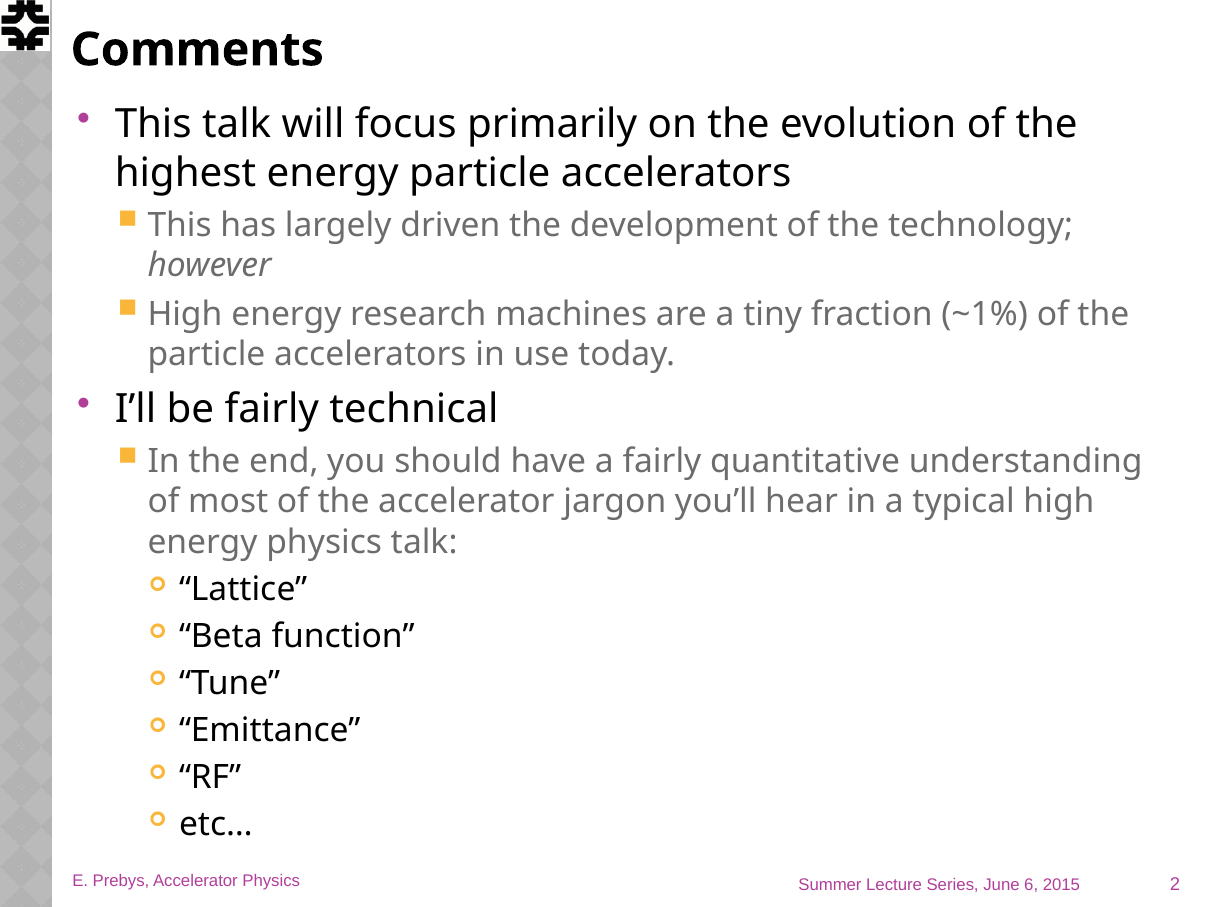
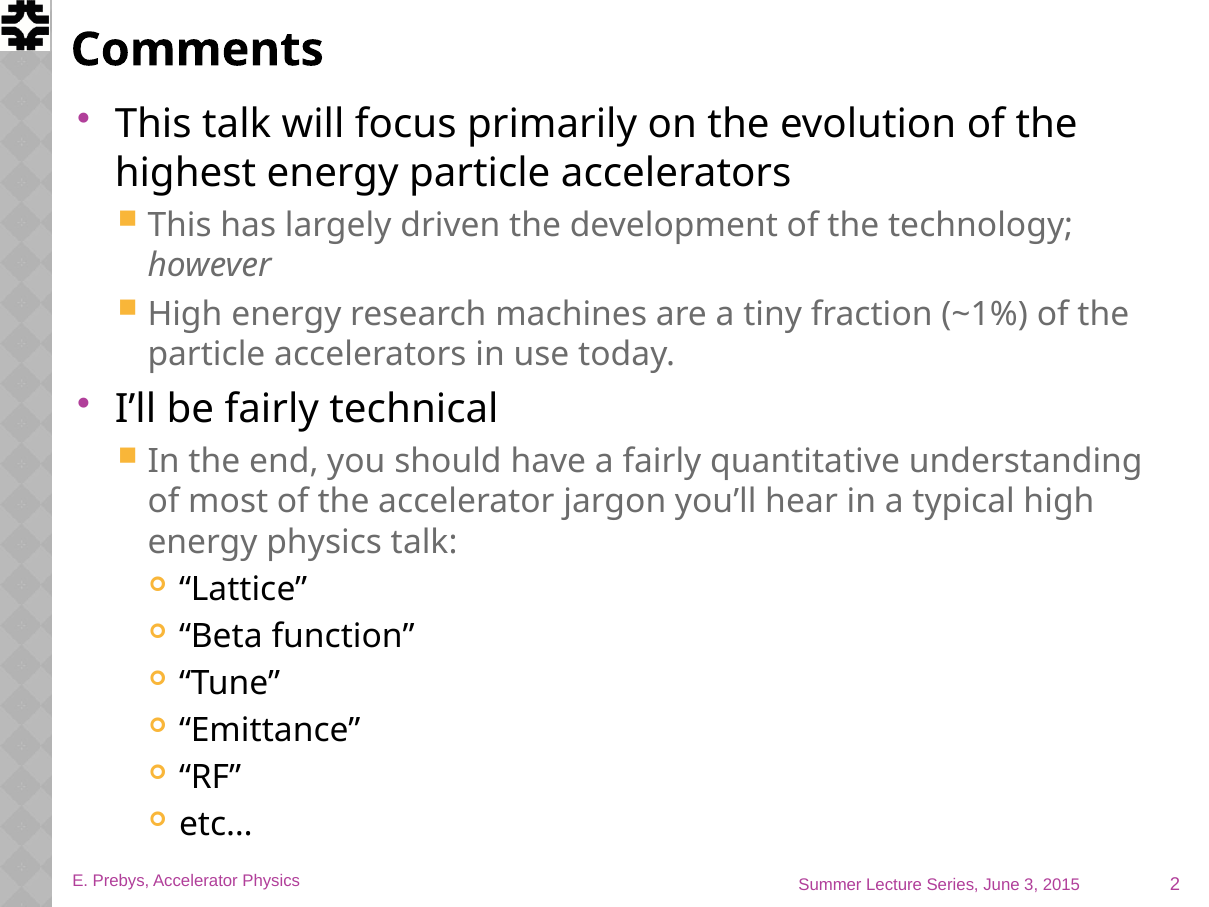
6: 6 -> 3 (1031, 885)
